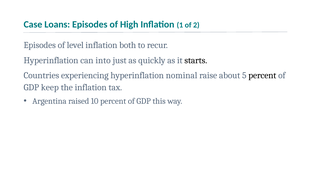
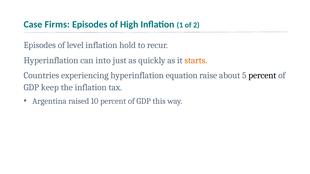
Loans: Loans -> Firms (57, 25)
both: both -> hold (128, 45)
starts colour: black -> orange (196, 61)
nominal: nominal -> equation (182, 76)
